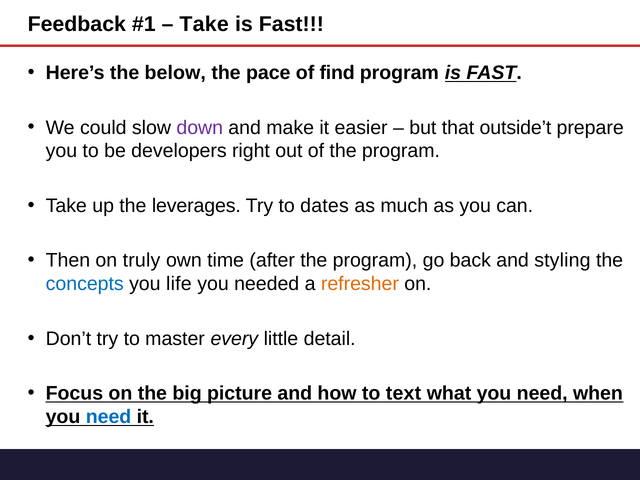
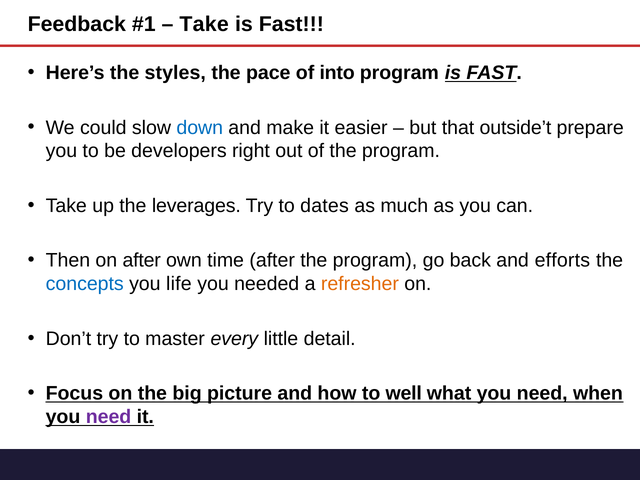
below: below -> styles (175, 73)
find: find -> into (337, 73)
down colour: purple -> blue (200, 128)
on truly: truly -> after (142, 260)
styling: styling -> efforts (562, 260)
text: text -> well (404, 393)
need colour: blue -> purple (109, 417)
